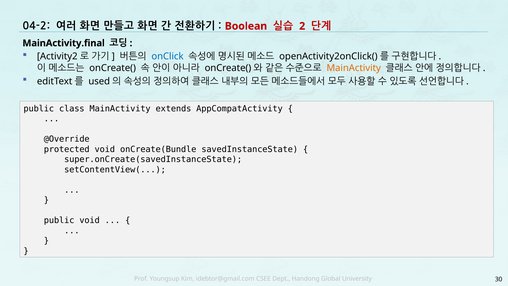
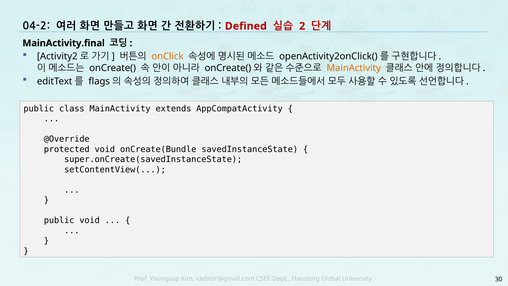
Boolean: Boolean -> Defined (246, 26)
onClick colour: blue -> orange (168, 56)
used: used -> flags (99, 81)
